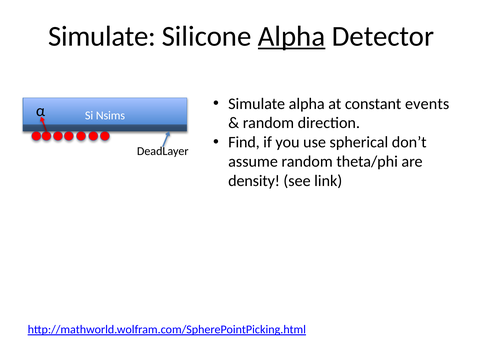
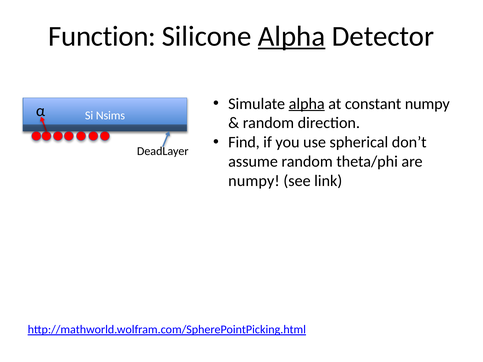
Simulate: Simulate -> Function (102, 36)
alpha underline: none -> present (307, 104)
constant events: events -> numpy (427, 104)
density: density -> numpy (254, 181)
